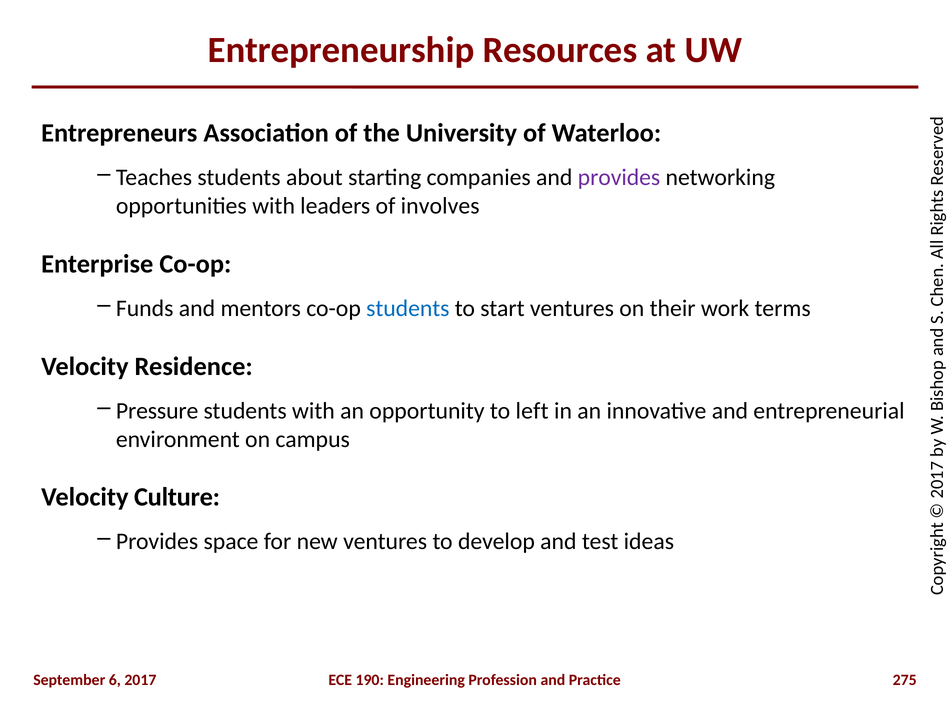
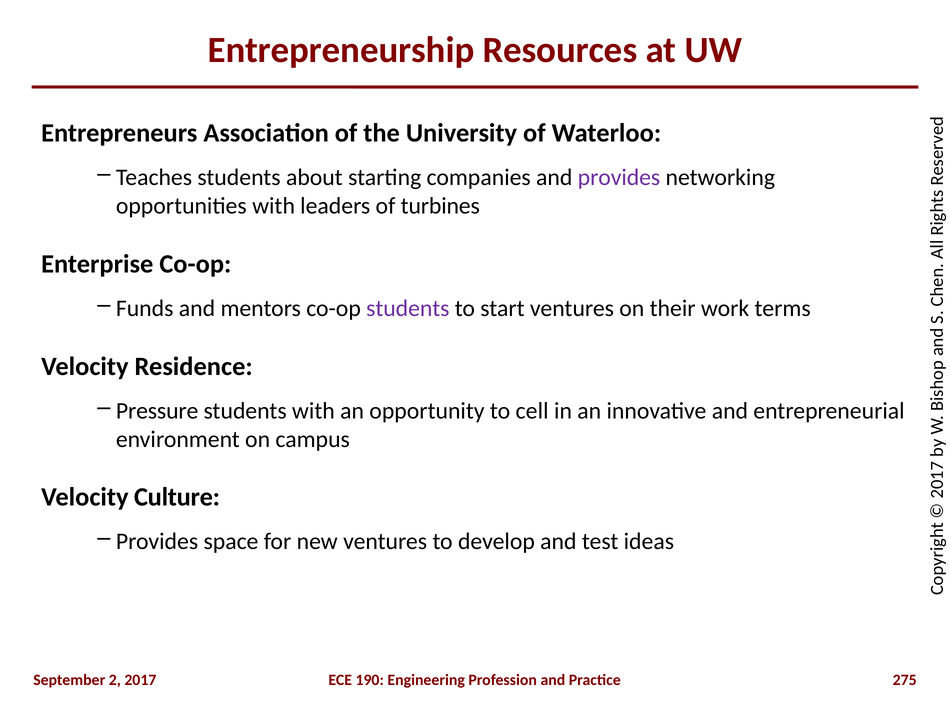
involves: involves -> turbines (440, 206)
students colour: blue -> purple (408, 309)
left: left -> cell (532, 411)
September 6: 6 -> 2 (115, 680)
